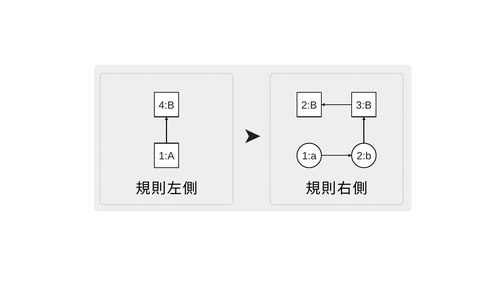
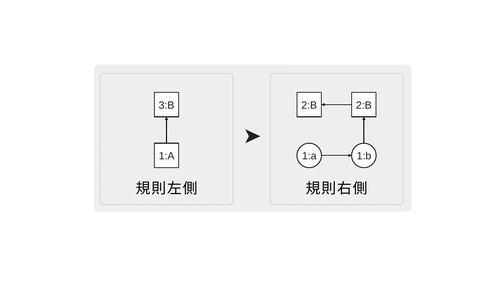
4:B: 4:B -> 3:B (166, 105)
2:B 3:B: 3:B -> 2:B (364, 105)
1:a 2:b: 2:b -> 1:b (364, 156)
